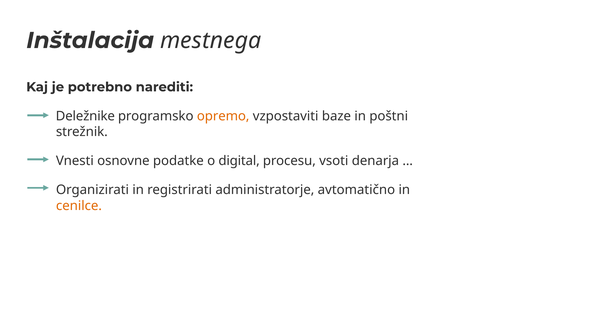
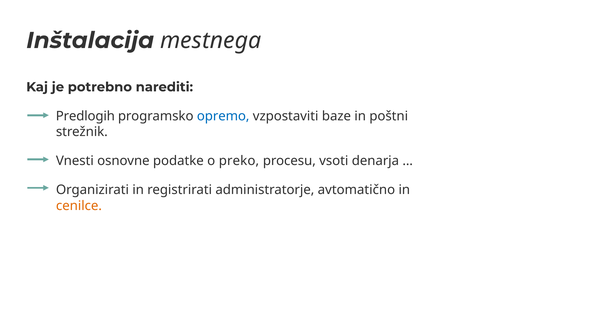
Deležnike: Deležnike -> Predlogih (85, 116)
opremo colour: orange -> blue (223, 116)
digital: digital -> preko (239, 161)
